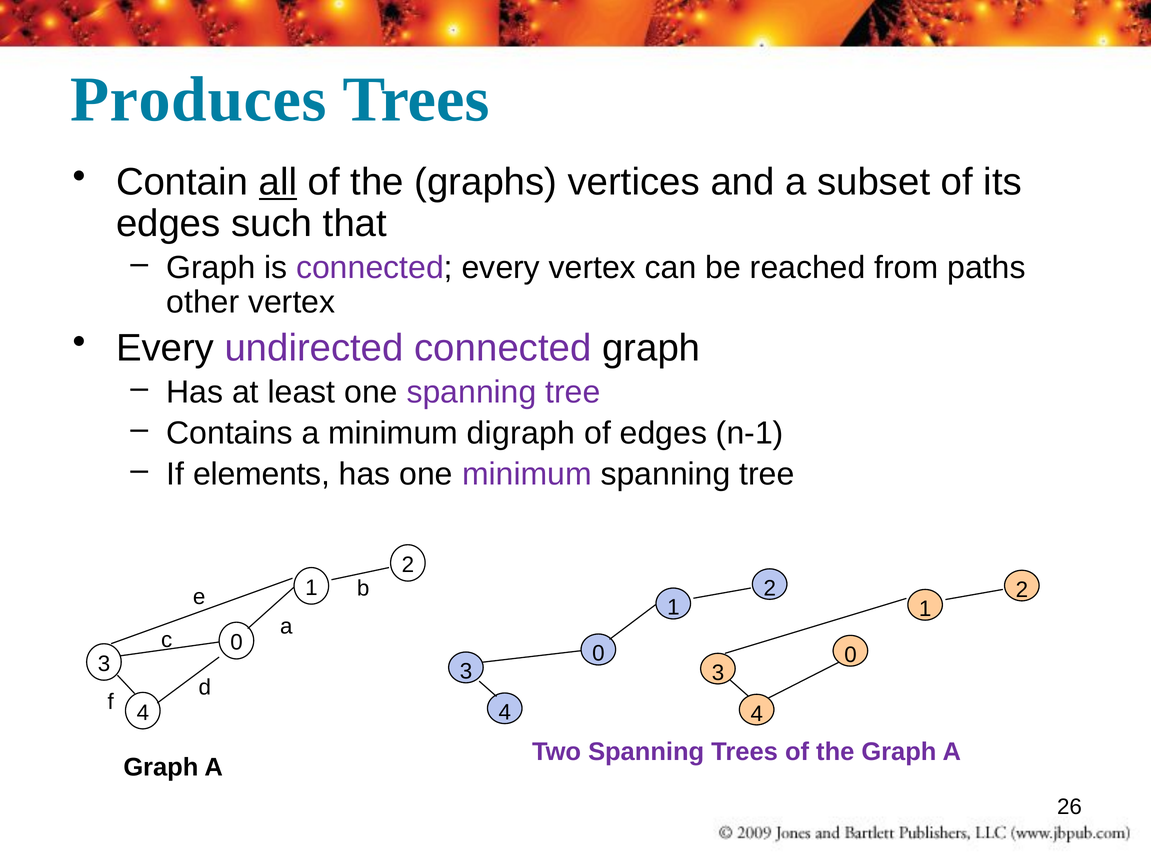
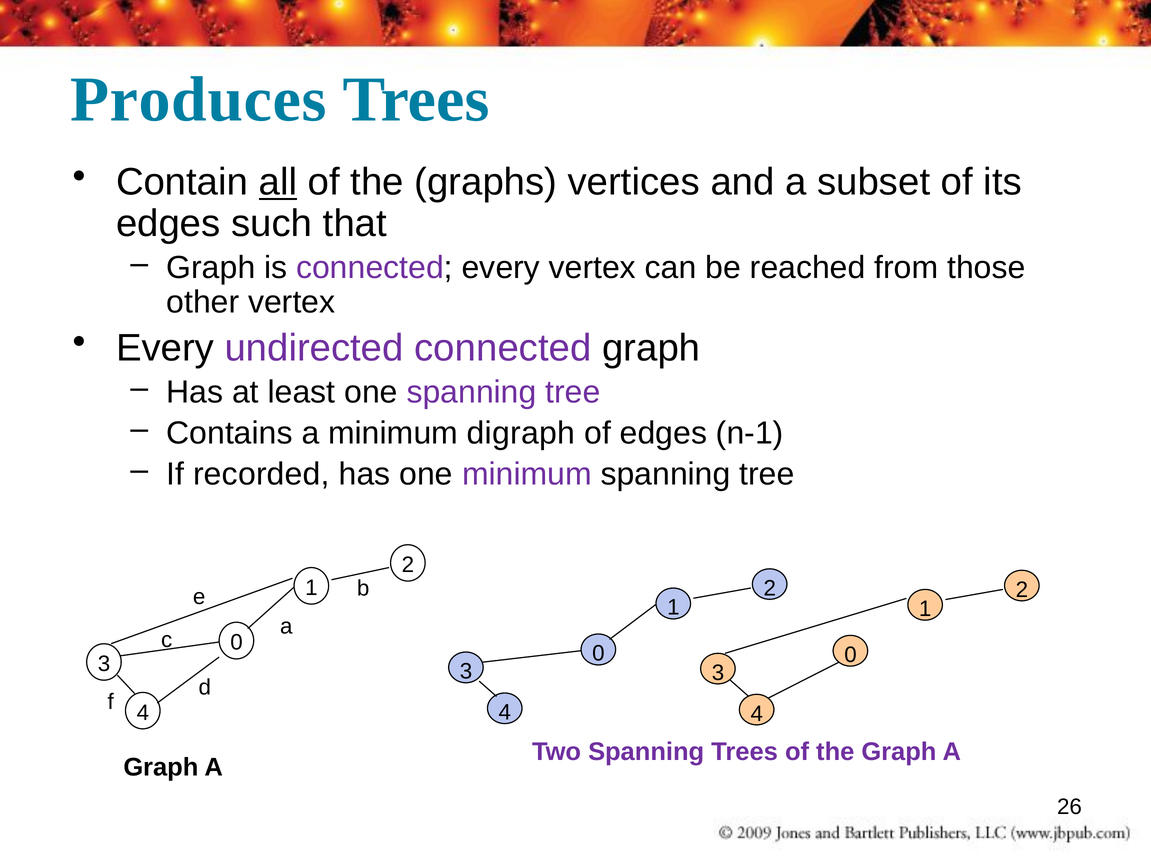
paths: paths -> those (986, 268)
elements: elements -> recorded (261, 474)
